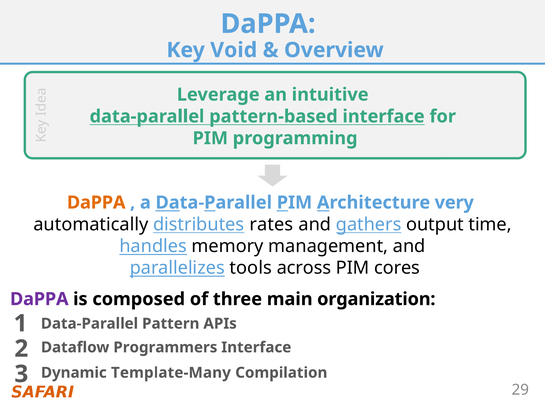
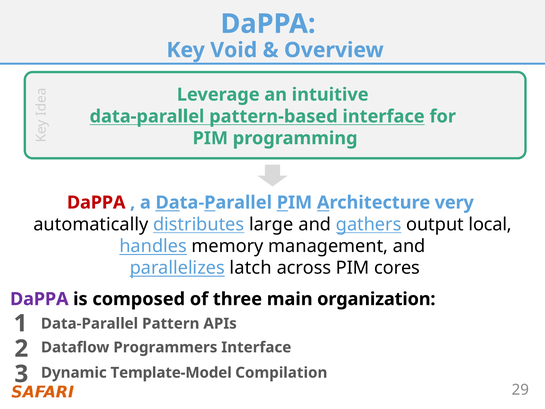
DaPPA colour: orange -> red (96, 202)
rates: rates -> large (271, 224)
time: time -> local (490, 224)
tools: tools -> latch (251, 268)
Template-Many: Template-Many -> Template-Model (171, 372)
